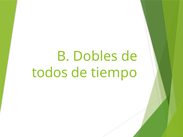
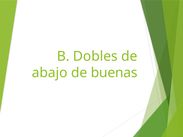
todos: todos -> abajo (50, 73)
tiempo: tiempo -> buenas (114, 73)
